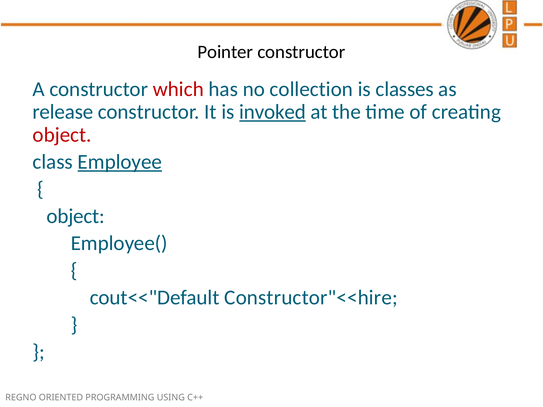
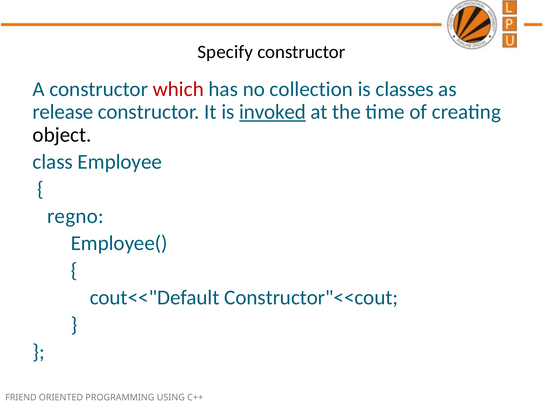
Pointer: Pointer -> Specify (225, 52)
object colour: red -> black (62, 135)
Employee underline: present -> none (120, 162)
object: object -> regno (75, 216)
Constructor"<<hire: Constructor"<<hire -> Constructor"<<cout (311, 298)
REGNO: REGNO -> FRIEND (21, 398)
